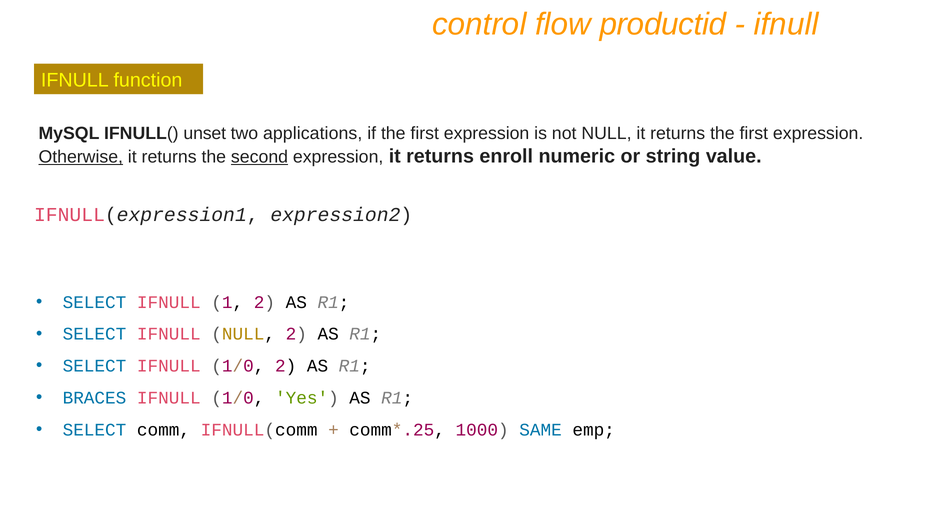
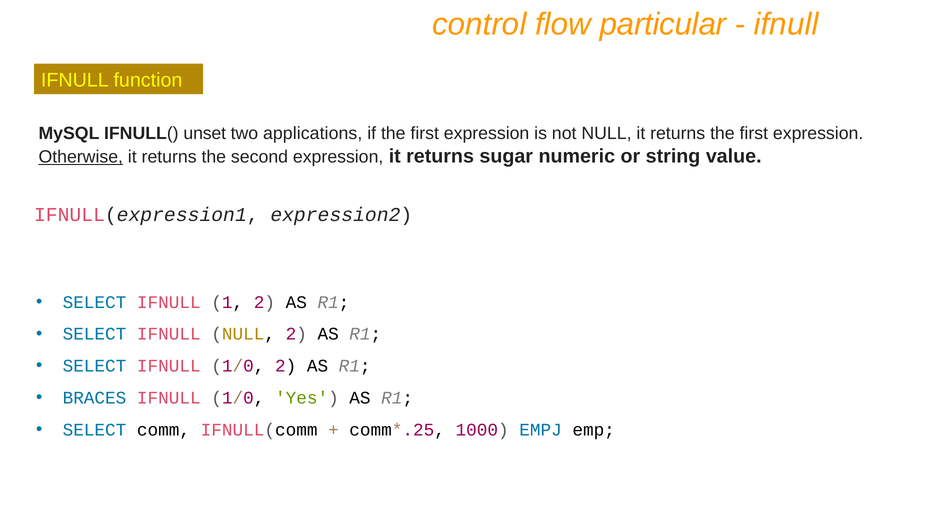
productid: productid -> particular (663, 25)
second underline: present -> none (260, 157)
enroll: enroll -> sugar (506, 156)
SAME: SAME -> EMPJ (541, 430)
